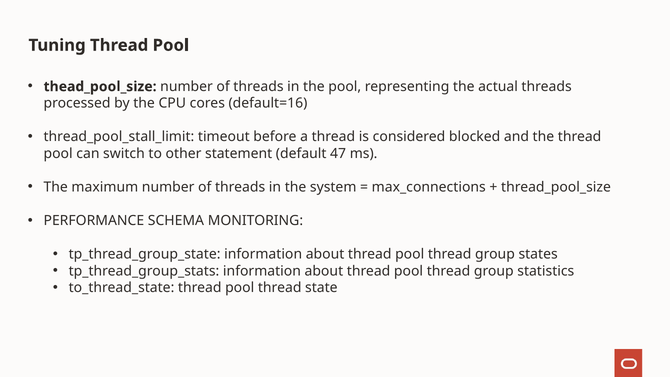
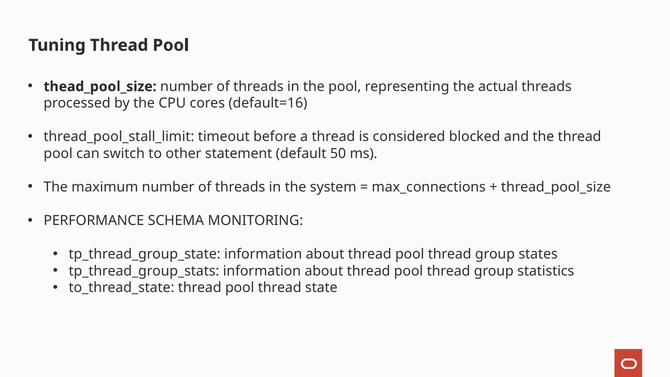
47: 47 -> 50 (338, 154)
